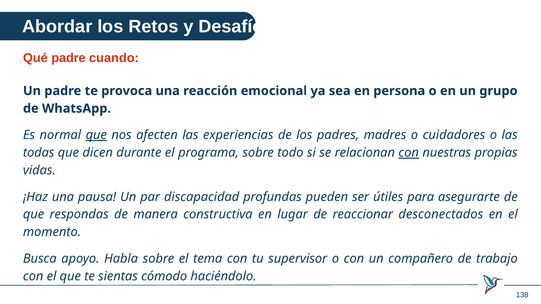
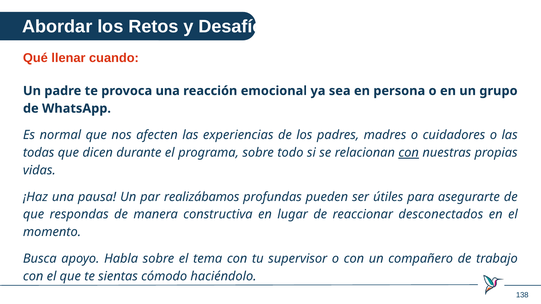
Qué padre: padre -> llenar (68, 58)
que underline: present -> none (96, 135)
discapacidad: discapacidad -> realizábamos (202, 197)
